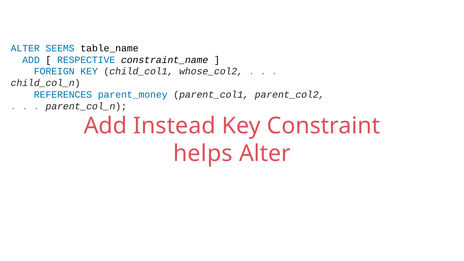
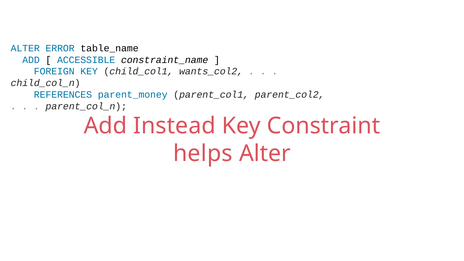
SEEMS: SEEMS -> ERROR (60, 48)
RESPECTIVE: RESPECTIVE -> ACCESSIBLE (86, 60)
whose_col2: whose_col2 -> wants_col2 (211, 71)
